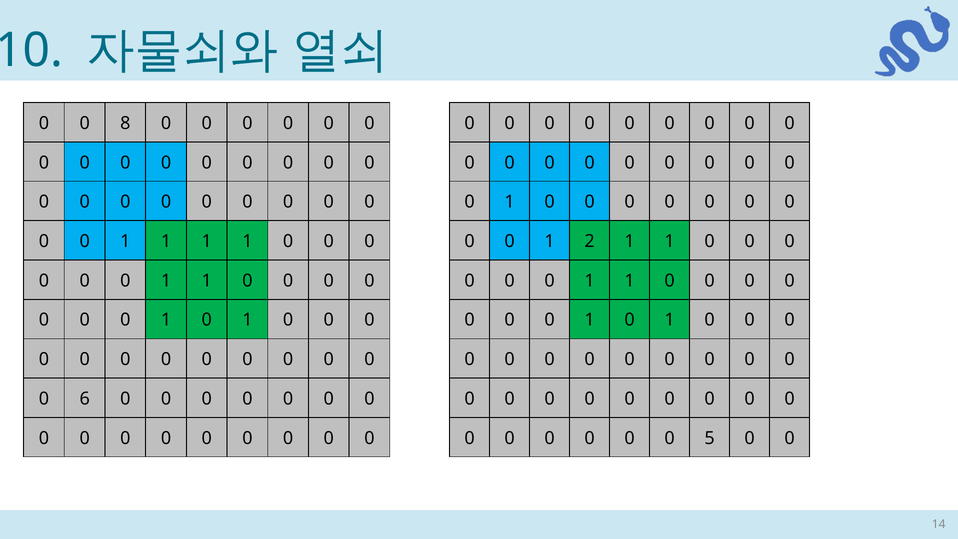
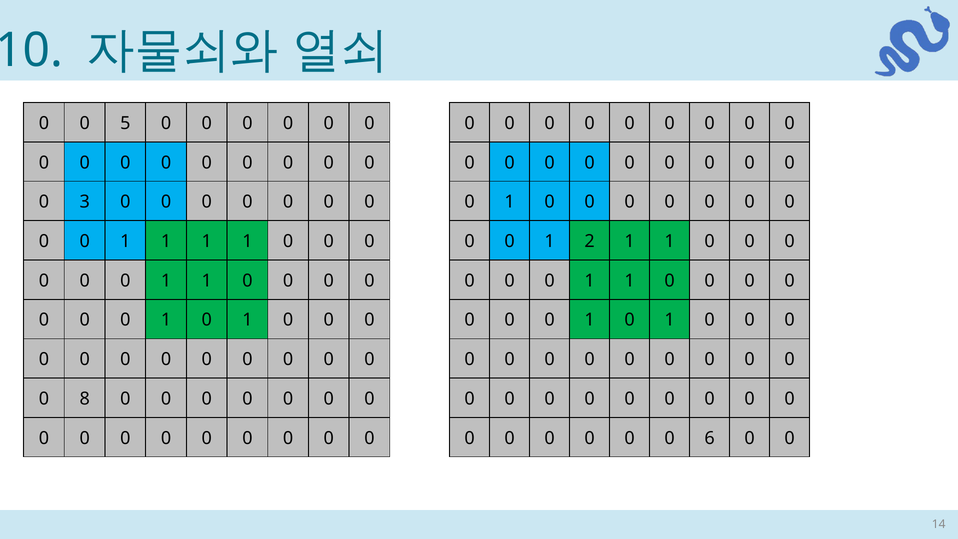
8: 8 -> 5 (125, 123)
0: 0 -> 3 (85, 202)
6: 6 -> 8 (85, 399)
5: 5 -> 6 (710, 438)
